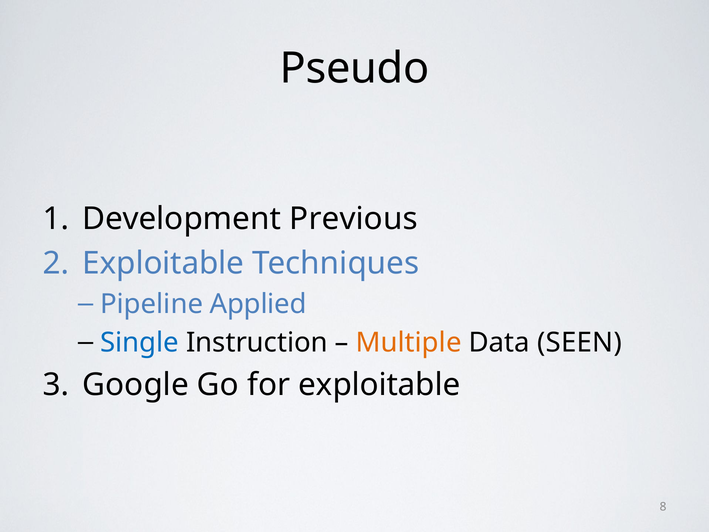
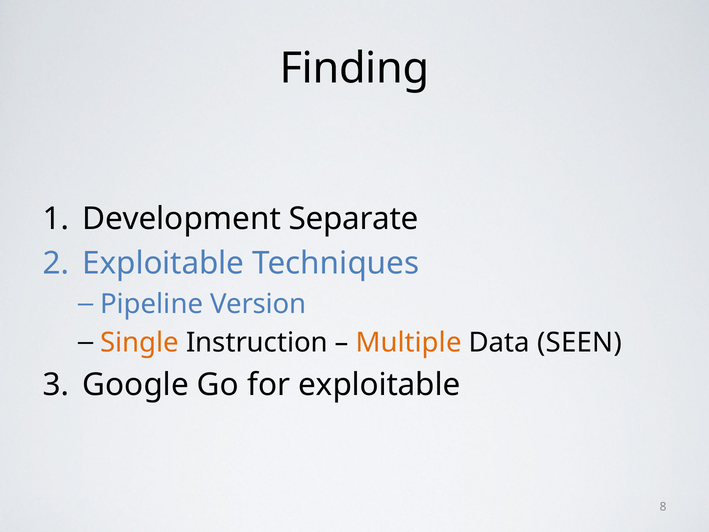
Pseudo: Pseudo -> Finding (355, 69)
Previous: Previous -> Separate (354, 219)
Applied: Applied -> Version (258, 304)
Single colour: blue -> orange (140, 342)
